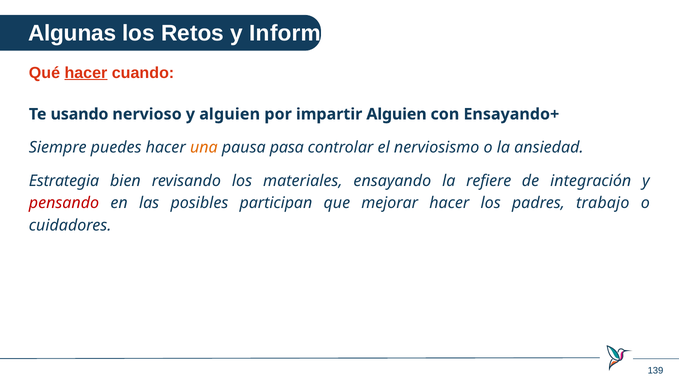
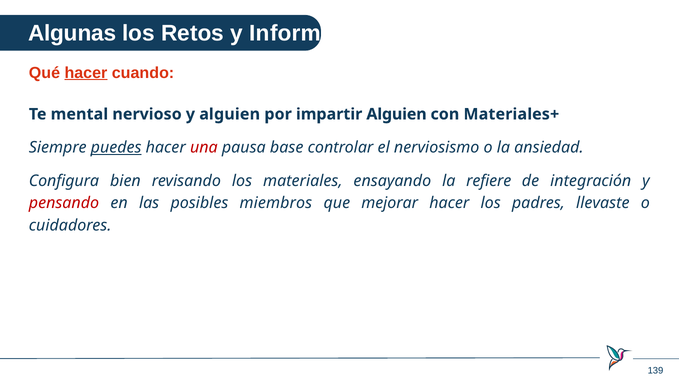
usando: usando -> mental (79, 114)
Ensayando+: Ensayando+ -> Materiales+ (511, 114)
puedes underline: none -> present (116, 148)
una colour: orange -> red (204, 148)
pasa: pasa -> base (287, 148)
Estrategia: Estrategia -> Configura (64, 181)
participan: participan -> miembros (276, 203)
trabajo: trabajo -> llevaste (603, 203)
